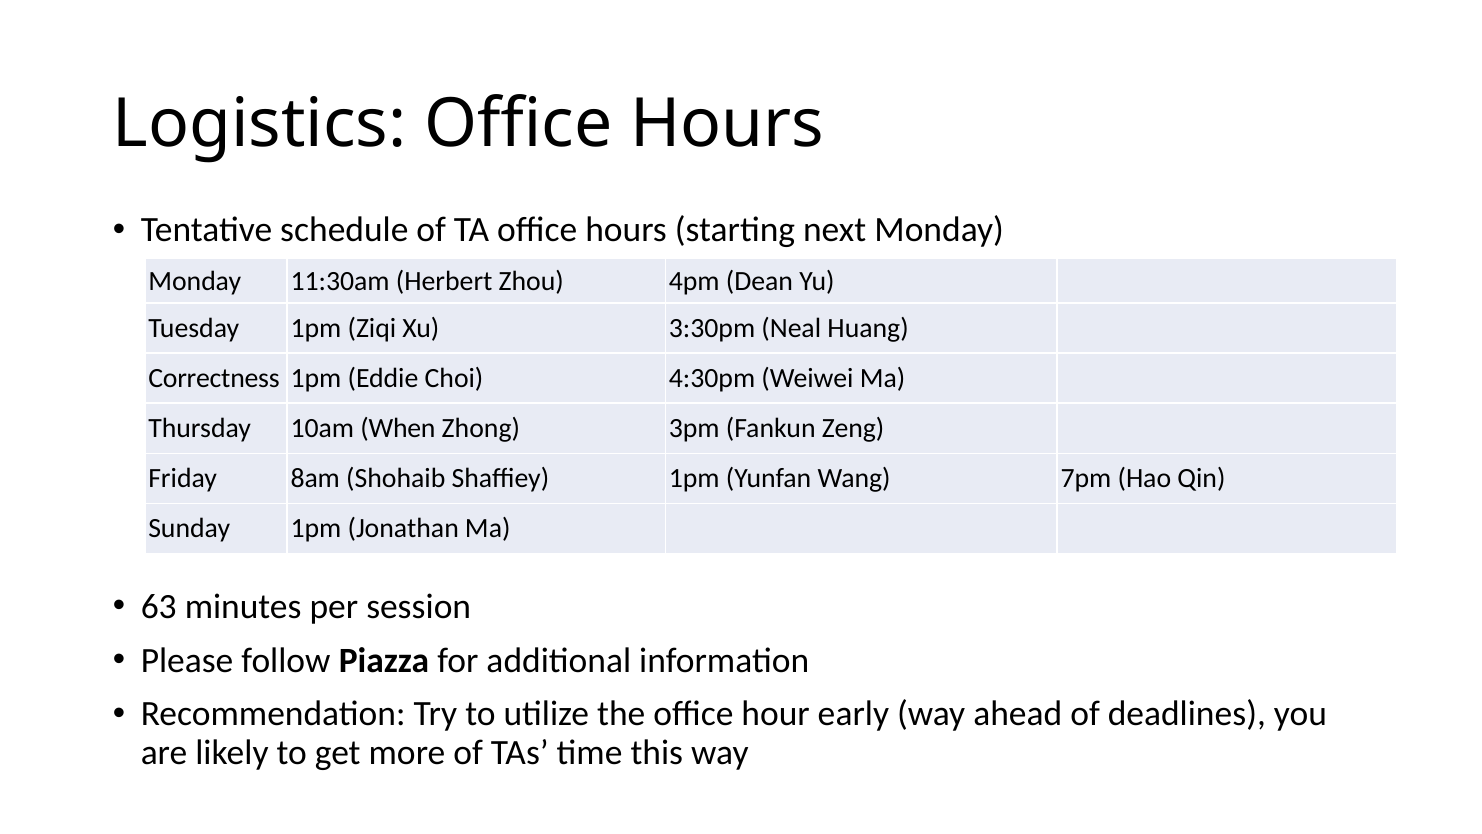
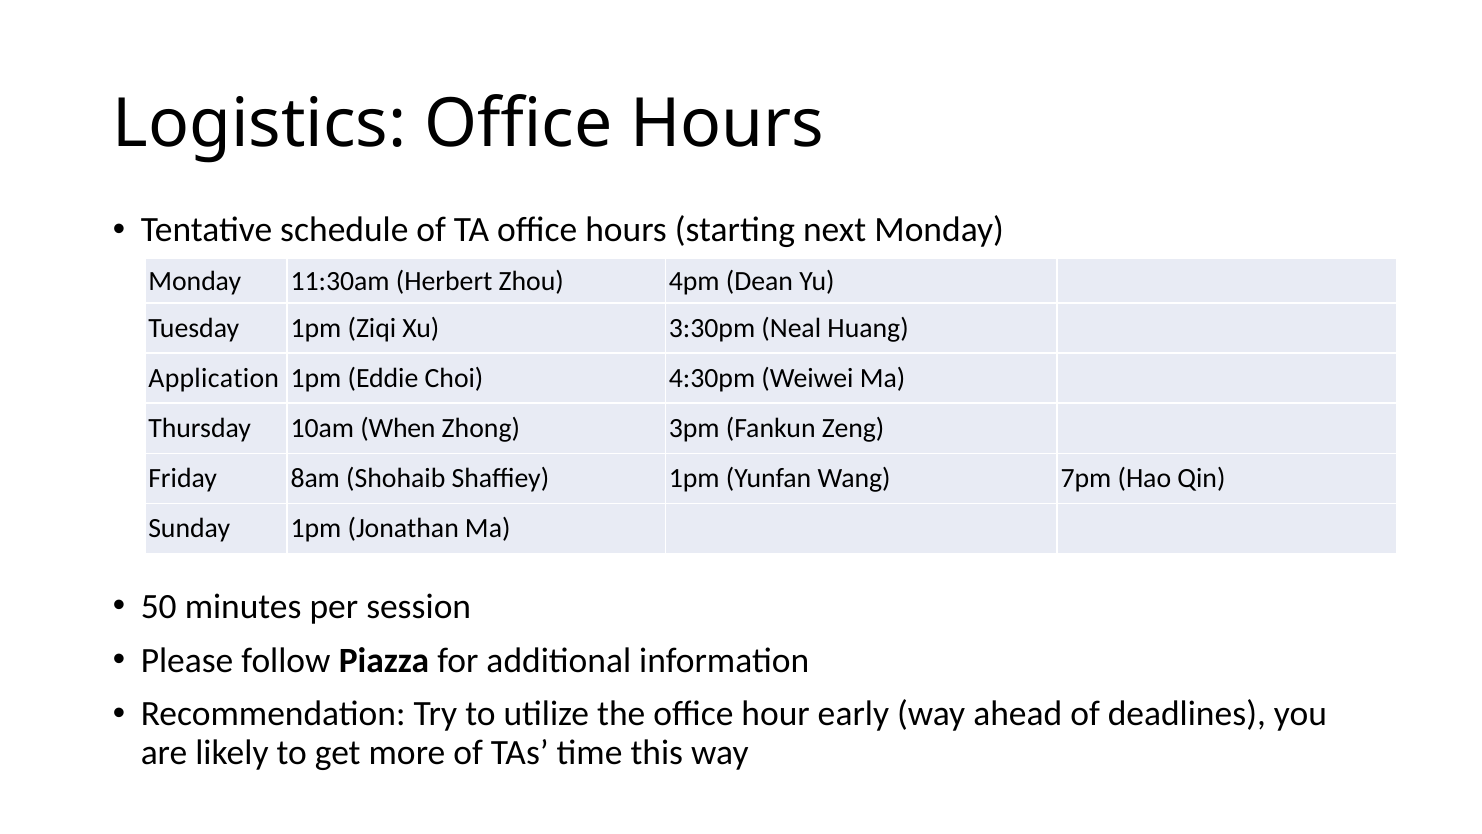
Correctness: Correctness -> Application (214, 378)
63: 63 -> 50 (159, 606)
